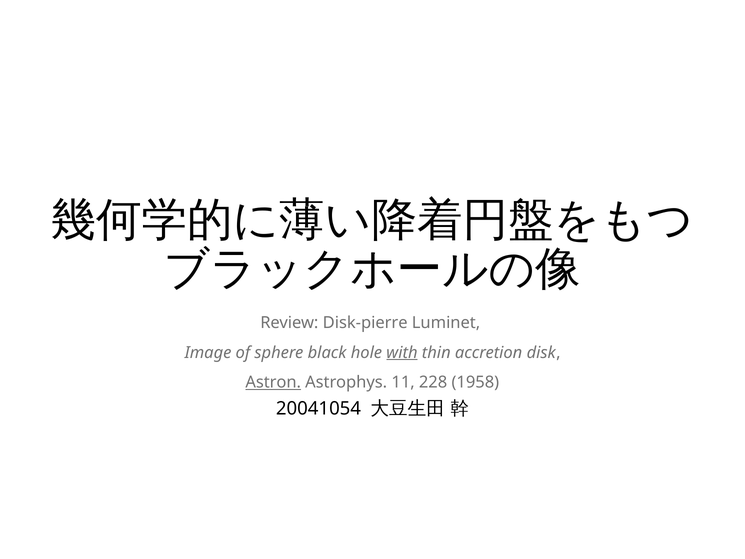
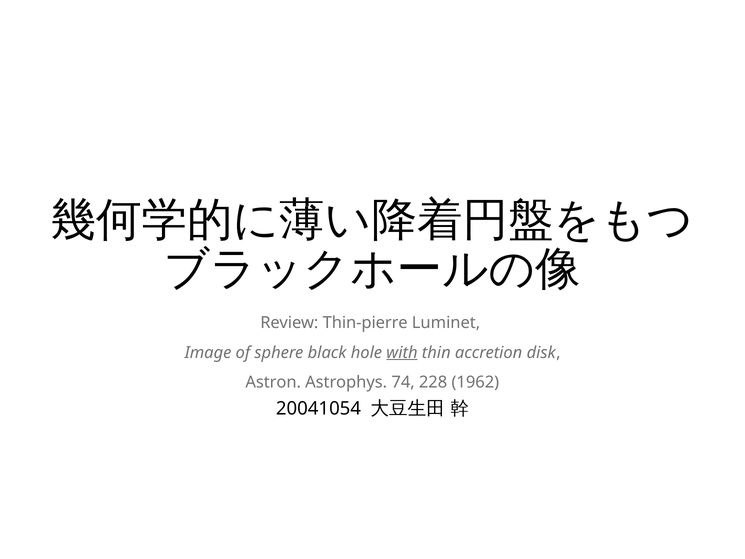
Disk-pierre: Disk-pierre -> Thin-pierre (365, 323)
Astron underline: present -> none (273, 382)
11: 11 -> 74 (403, 382)
1958: 1958 -> 1962 (475, 382)
